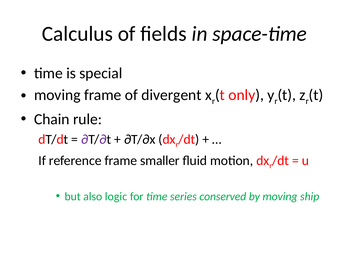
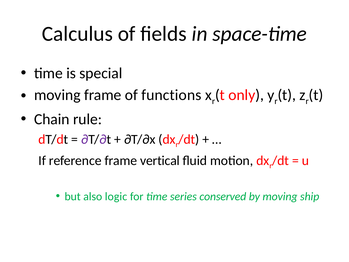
divergent: divergent -> functions (171, 95)
smaller: smaller -> vertical (160, 160)
